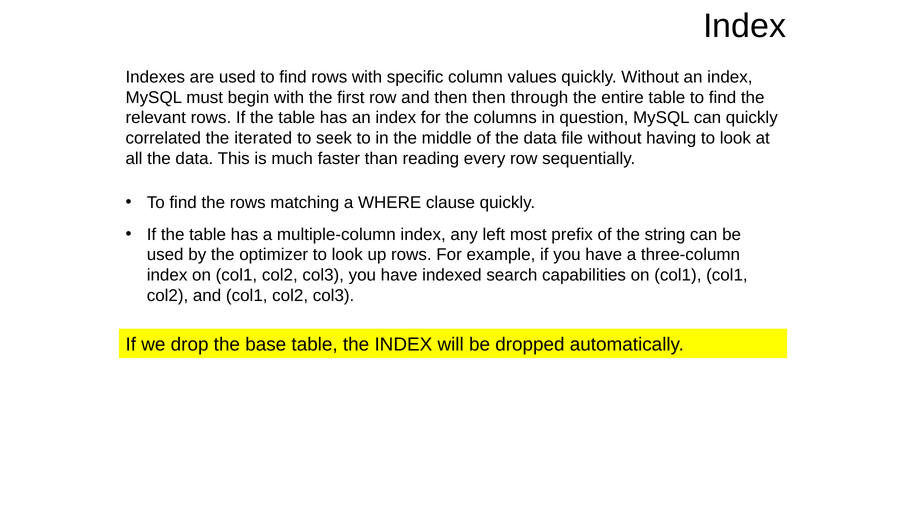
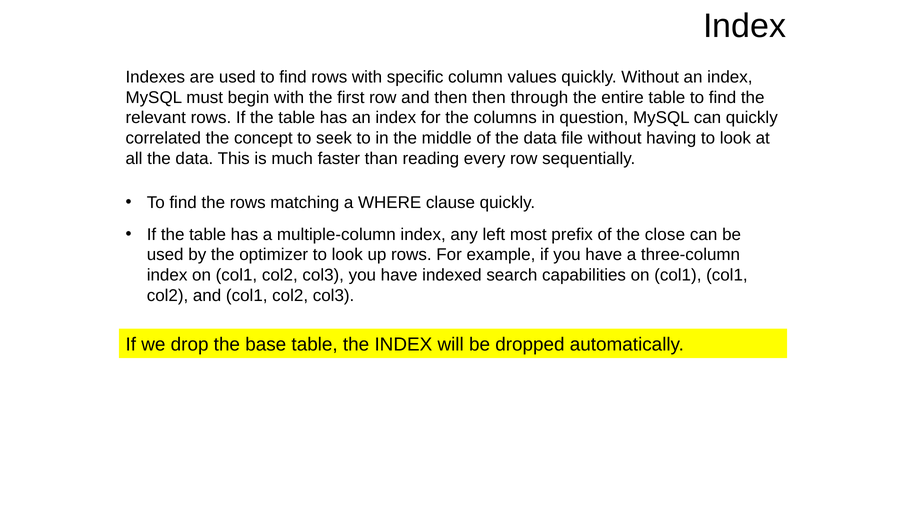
iterated: iterated -> concept (263, 138)
string: string -> close (665, 234)
